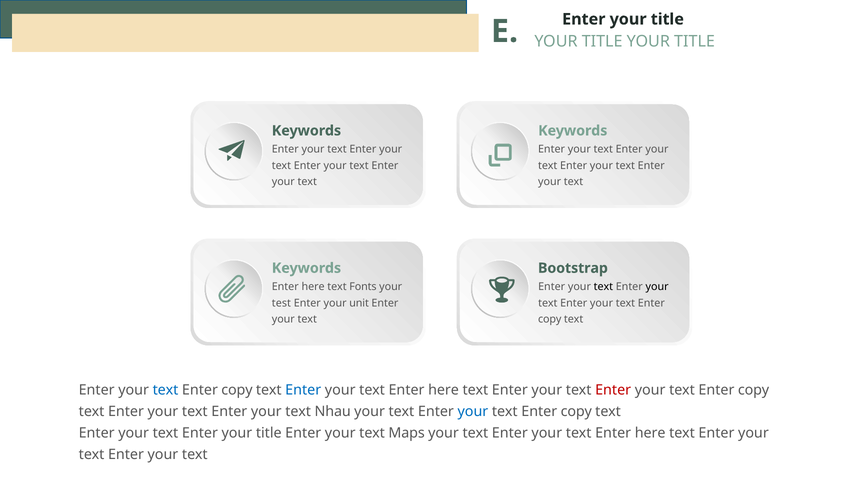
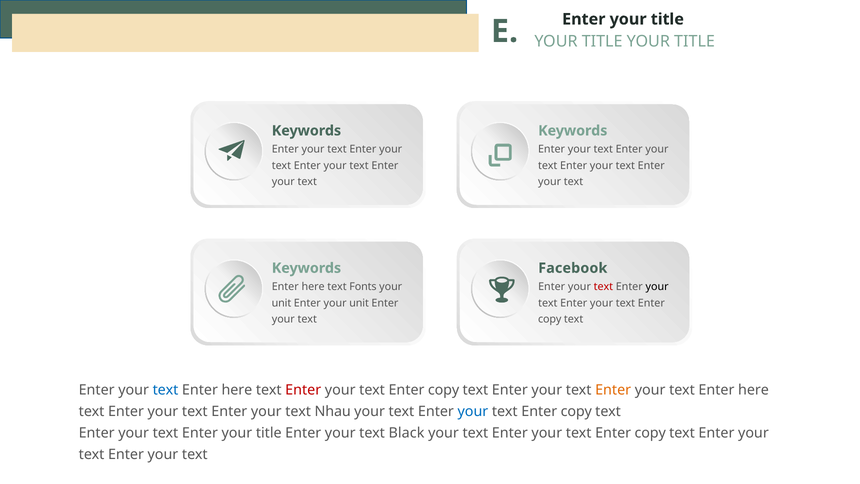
Bootstrap: Bootstrap -> Facebook (573, 268)
text colour: black -> red (603, 287)
test: test -> unit (281, 303)
copy: copy -> here (237, 390)
Enter colour: blue -> red (303, 390)
here: here -> copy (444, 390)
Enter colour: red -> orange (613, 390)
copy: copy -> here (753, 390)
Maps: Maps -> Black (406, 433)
here: here -> copy (650, 433)
